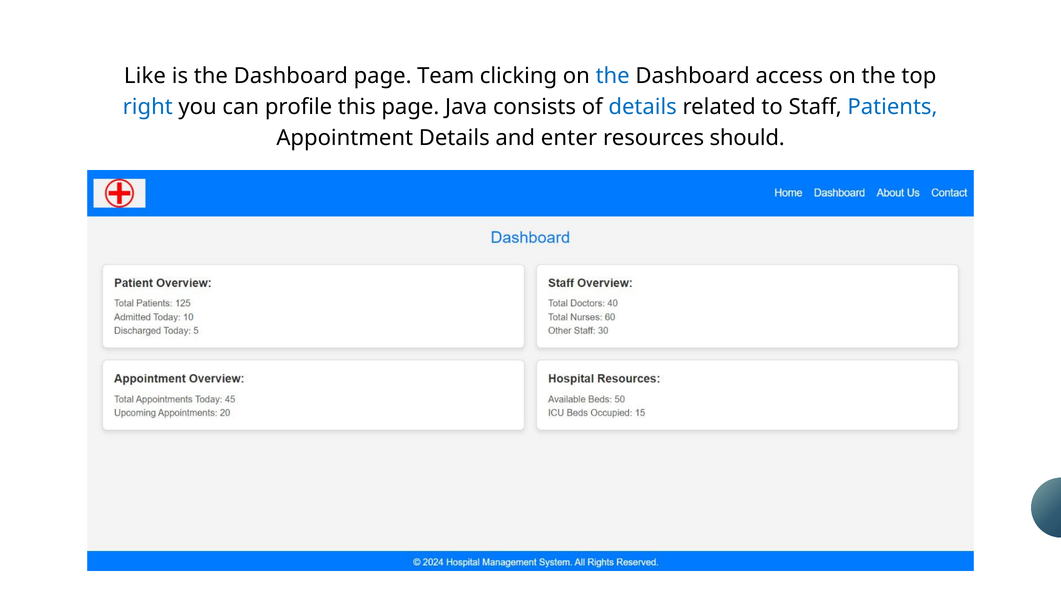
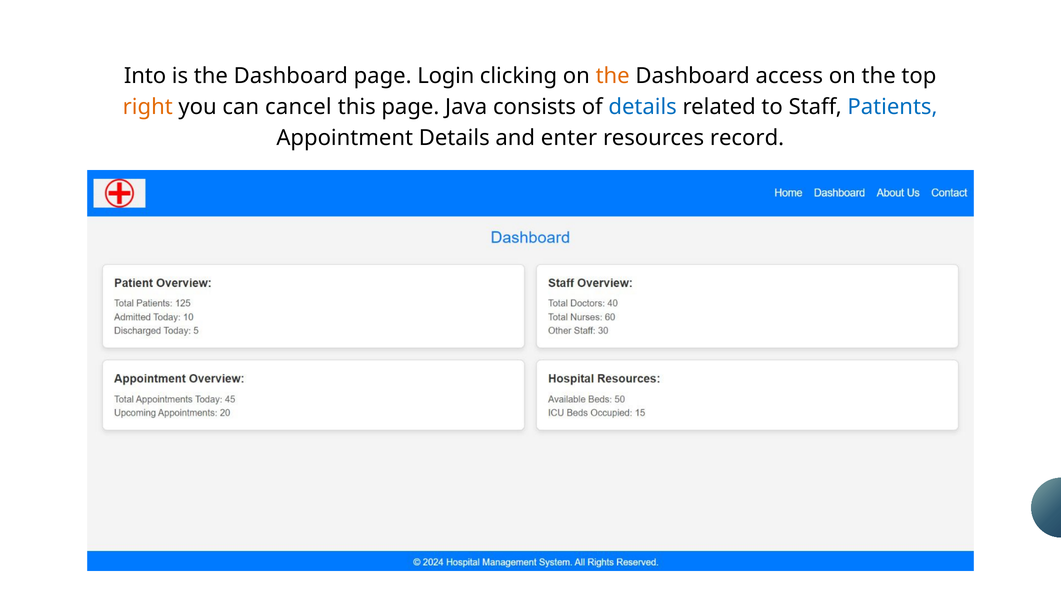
Like: Like -> Into (145, 76)
Team: Team -> Login (446, 76)
the colour: blue -> orange (613, 76)
right colour: blue -> orange (148, 107)
profile: profile -> cancel (298, 107)
should: should -> record (747, 138)
